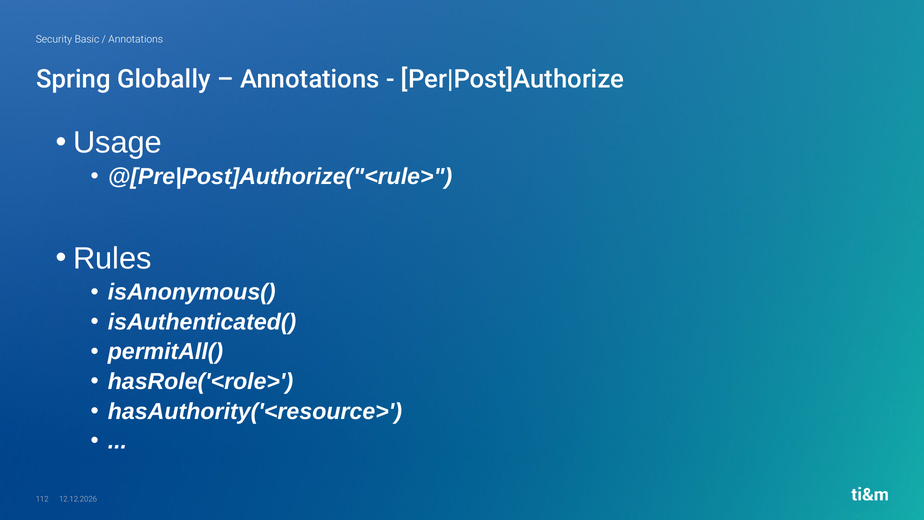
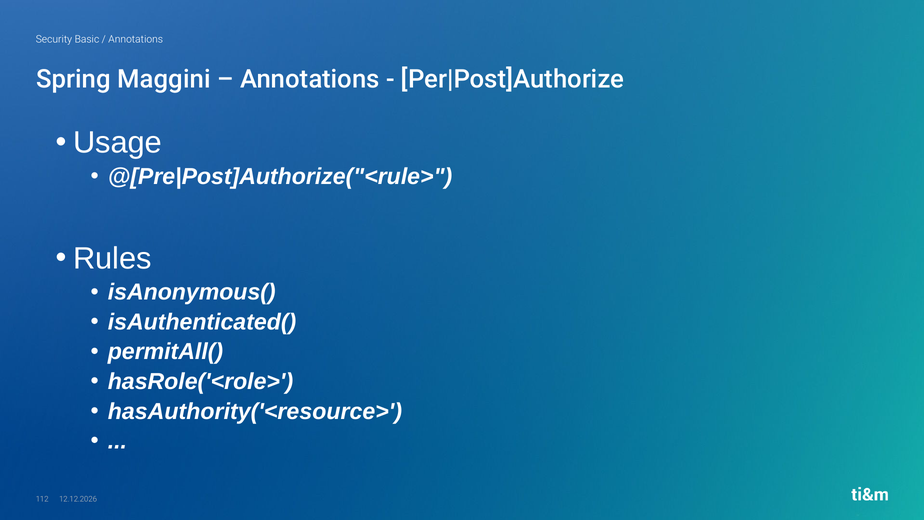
Globally: Globally -> Maggini (164, 79)
